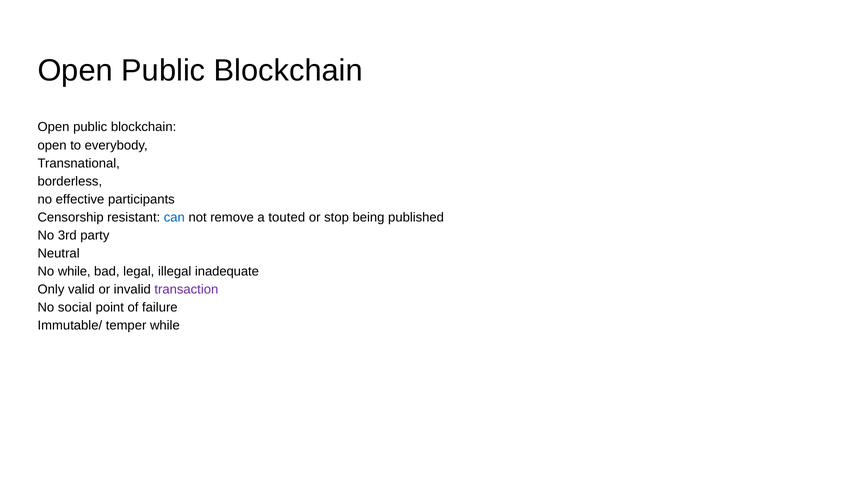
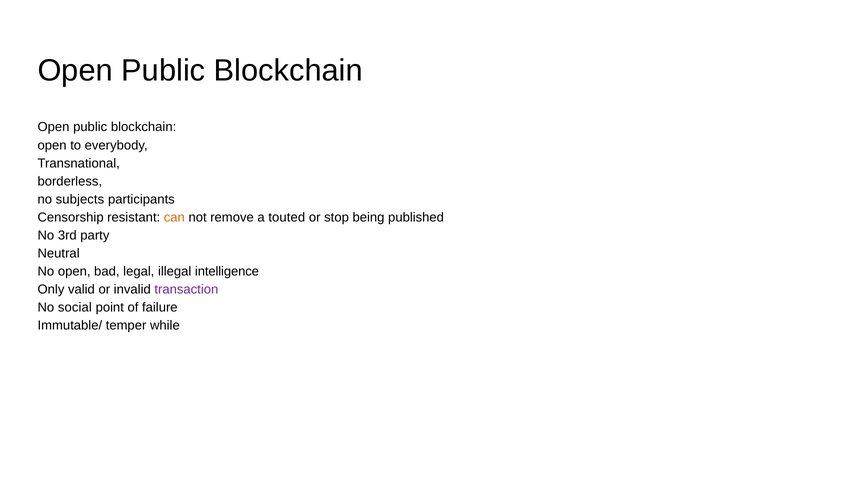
effective: effective -> subjects (80, 199)
can colour: blue -> orange (174, 217)
No while: while -> open (74, 271)
inadequate: inadequate -> intelligence (227, 271)
